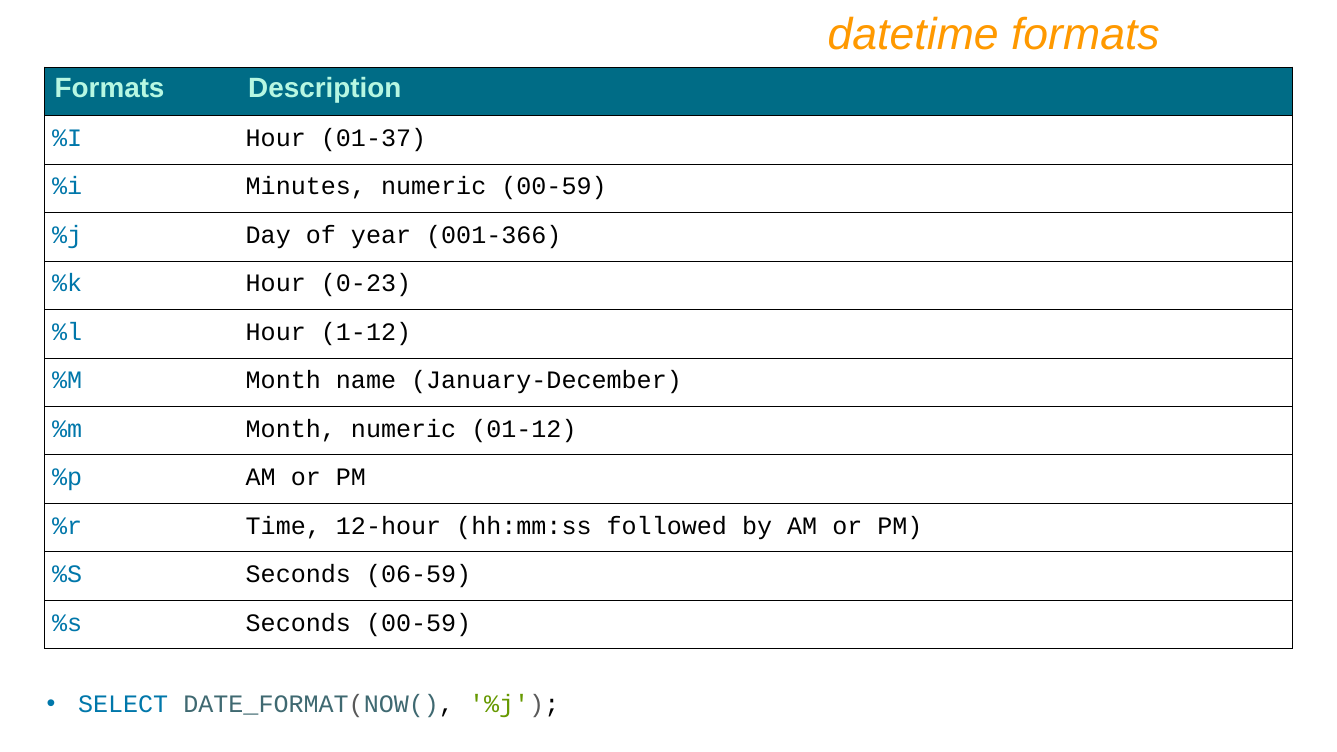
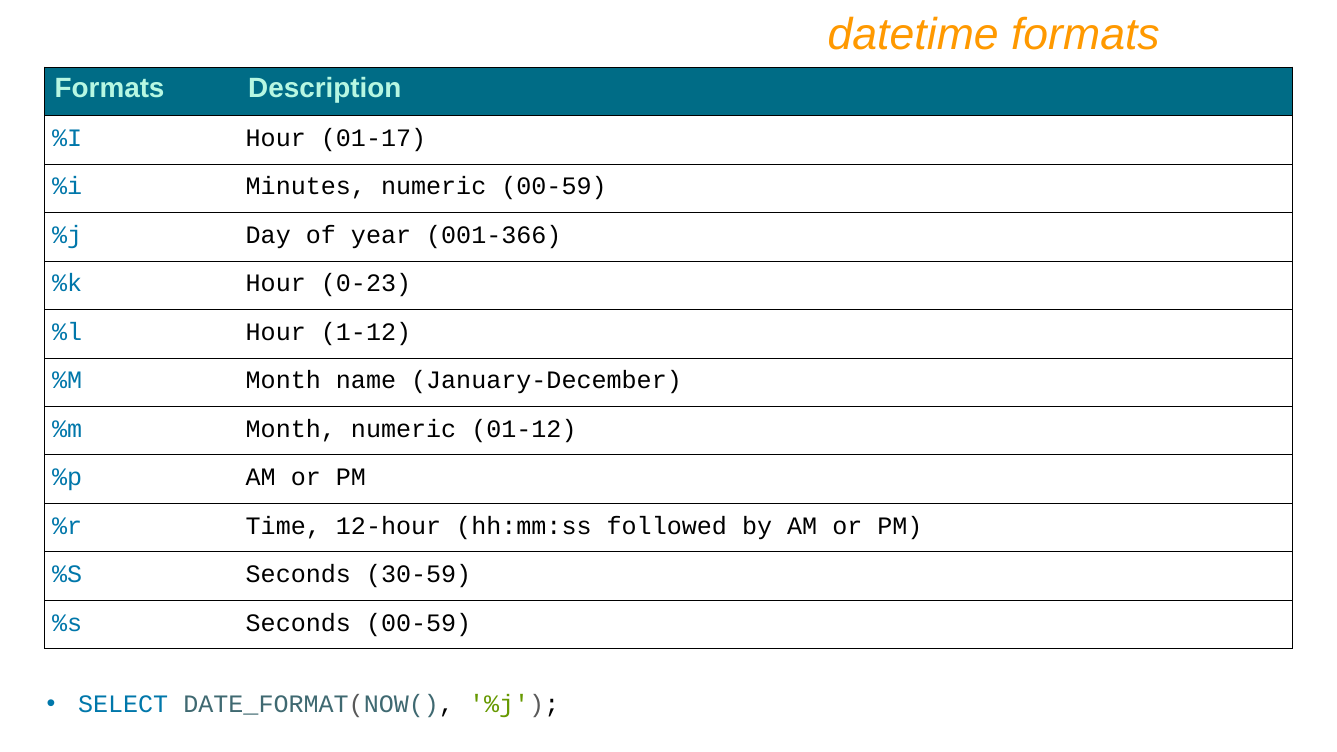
01-37: 01-37 -> 01-17 (374, 138)
06-59: 06-59 -> 30-59 (419, 575)
